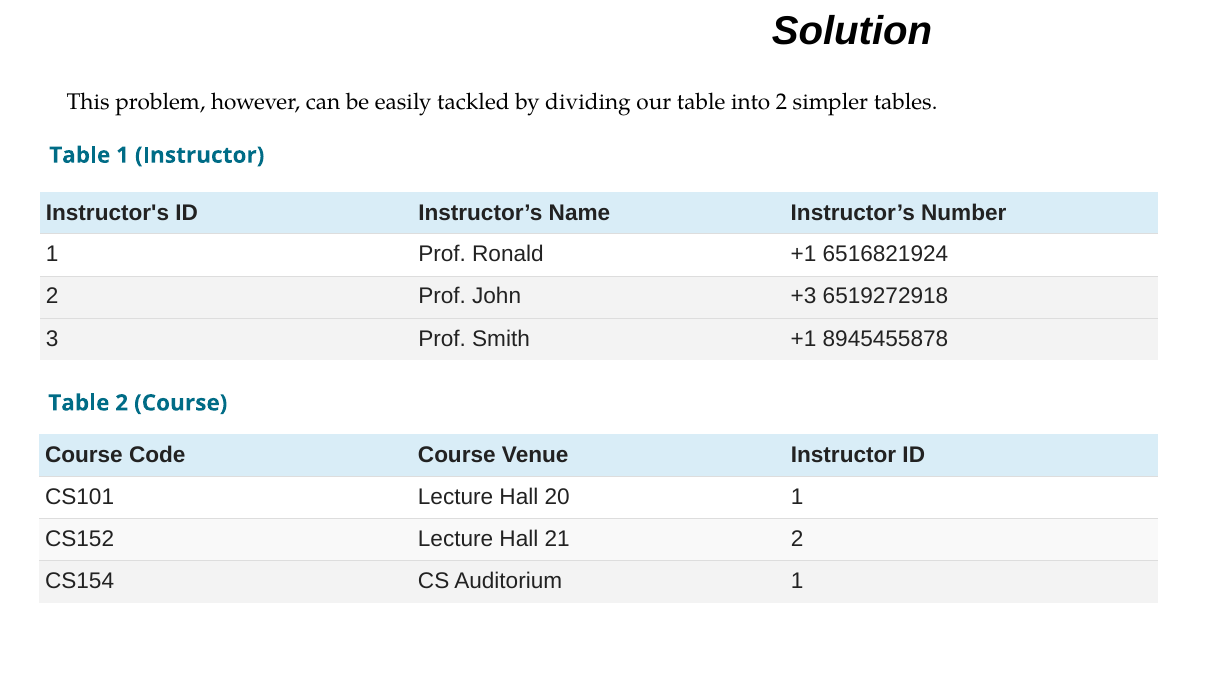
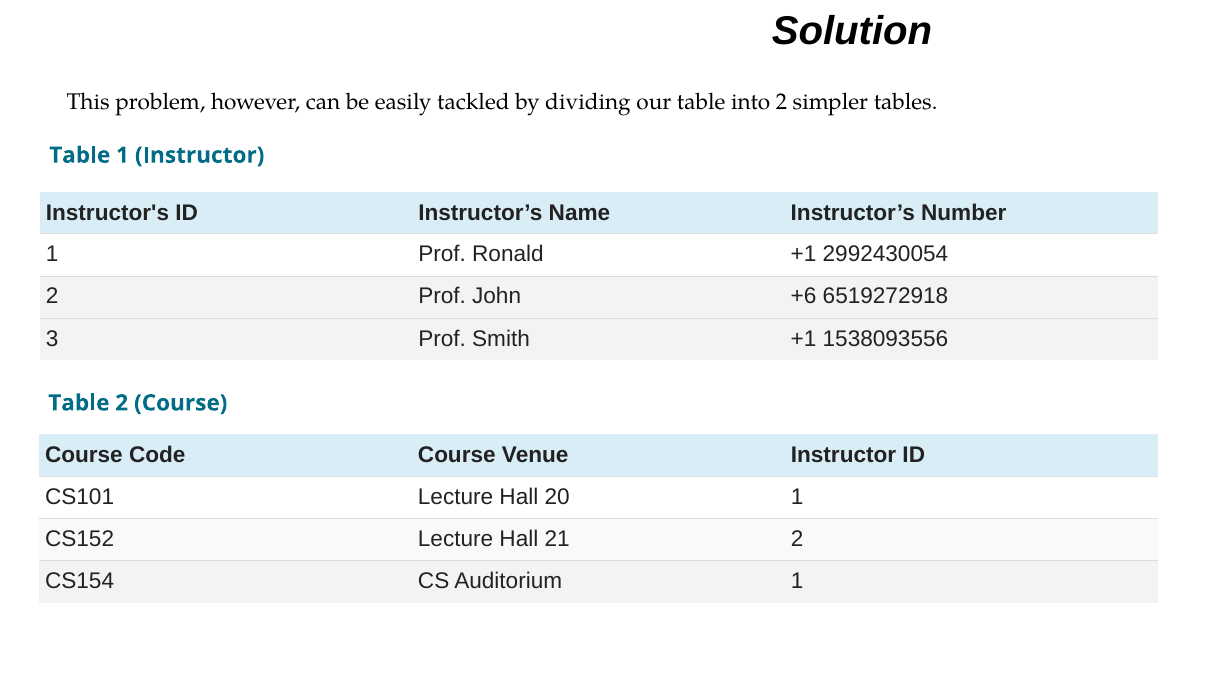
6516821924: 6516821924 -> 2992430054 (885, 254)
+3: +3 -> +6 (804, 296)
8945455878: 8945455878 -> 1538093556 (885, 339)
